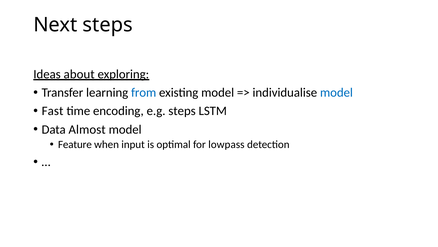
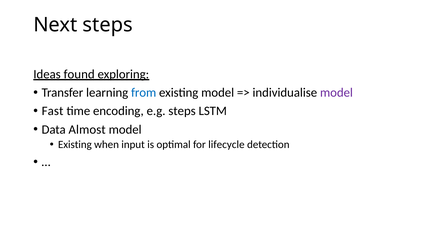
about: about -> found (79, 74)
model colour: blue -> purple (336, 92)
Feature: Feature -> Existing (75, 144)
lowpass: lowpass -> lifecycle (226, 144)
